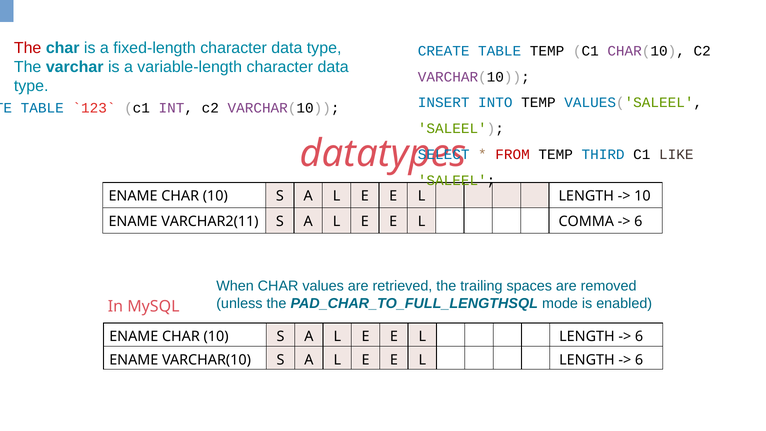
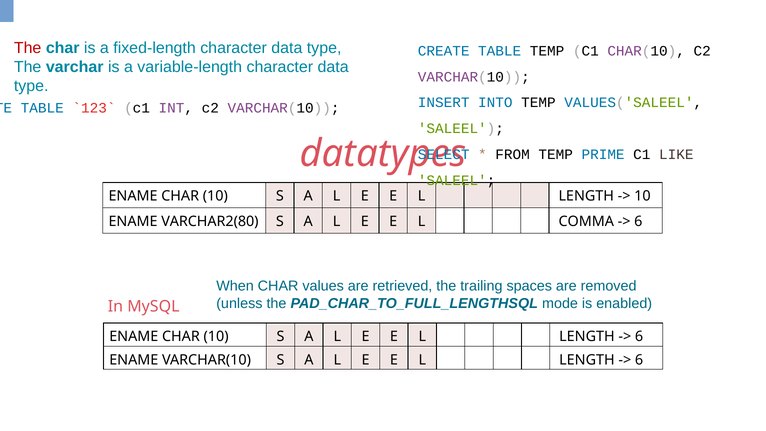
FROM colour: red -> black (513, 154)
THIRD: THIRD -> PRIME (603, 154)
VARCHAR2(11: VARCHAR2(11 -> VARCHAR2(80 (210, 221)
